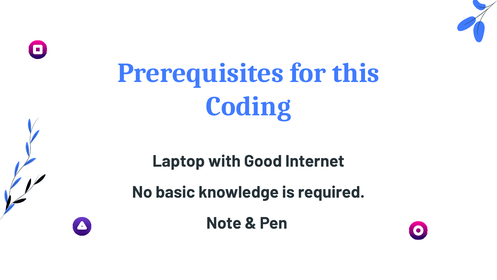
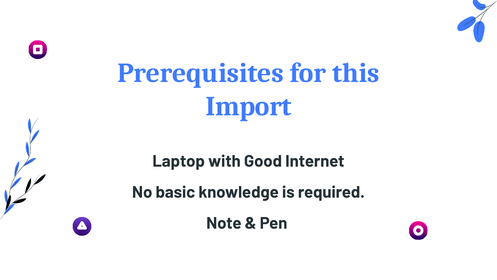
Coding: Coding -> Import (249, 106)
